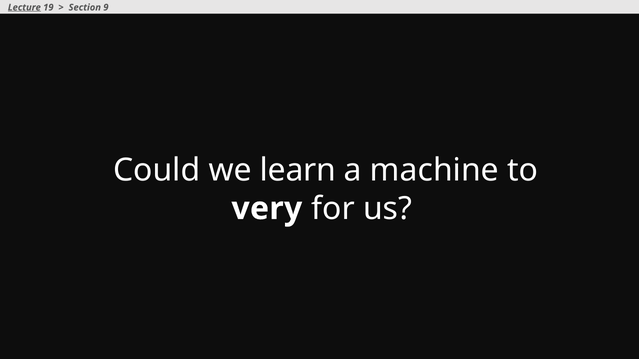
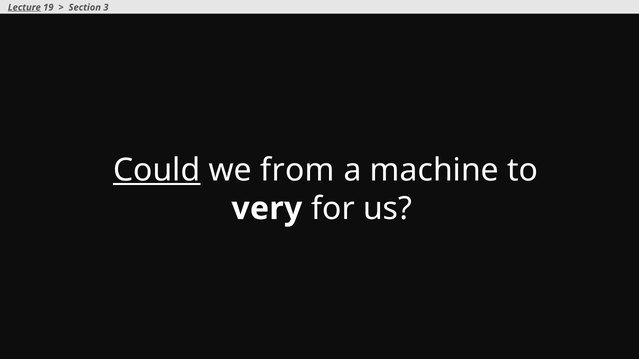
9: 9 -> 3 (106, 7)
Could underline: none -> present (157, 170)
learn: learn -> from (298, 170)
